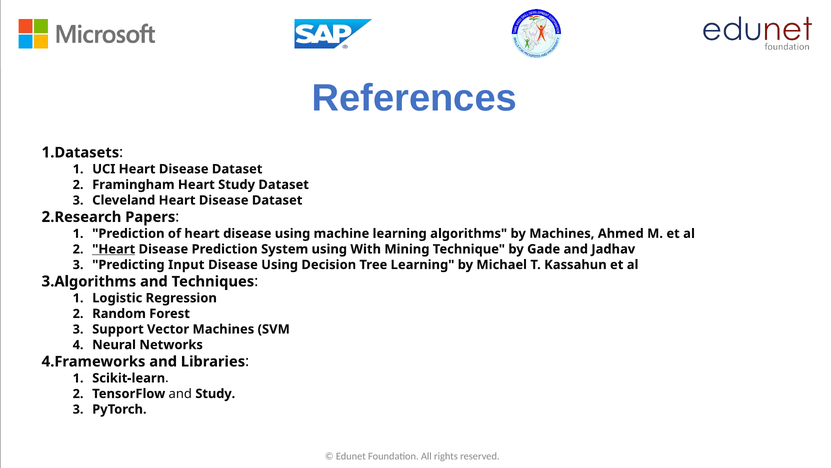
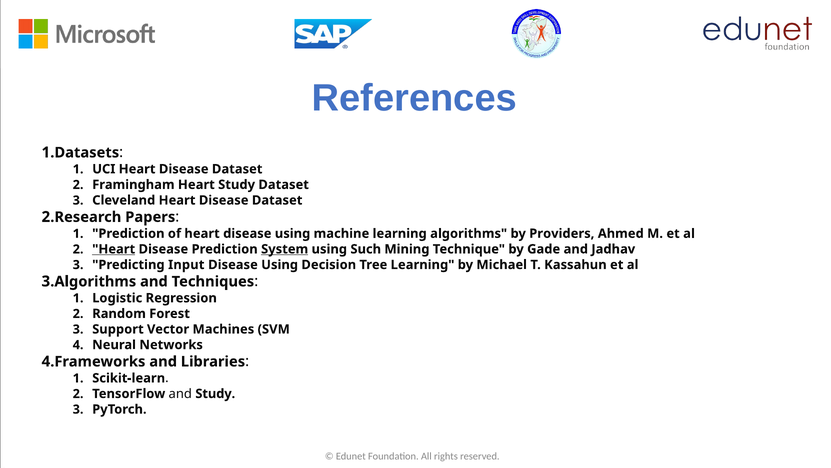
by Machines: Machines -> Providers (562, 233)
System underline: none -> present (285, 249)
With: With -> Such (366, 249)
